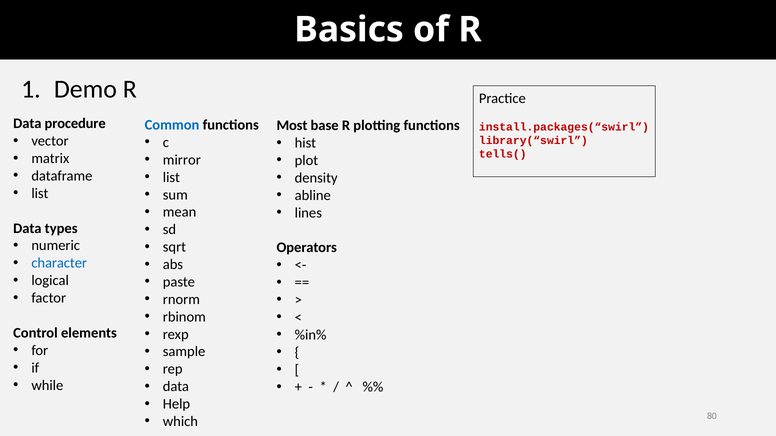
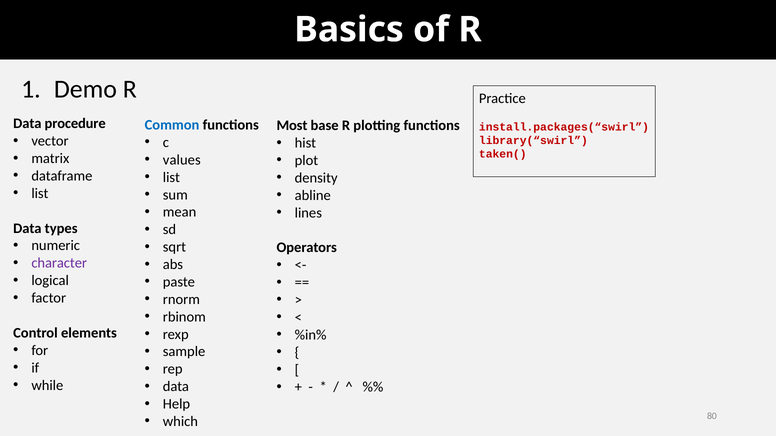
tells(: tells( -> taken( (503, 154)
mirror: mirror -> values (182, 160)
character colour: blue -> purple (59, 263)
